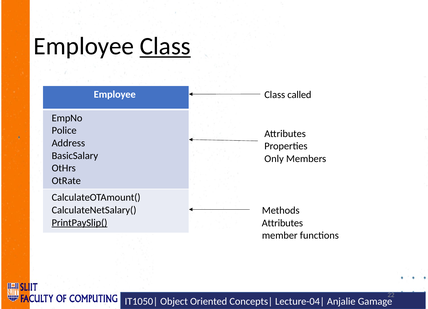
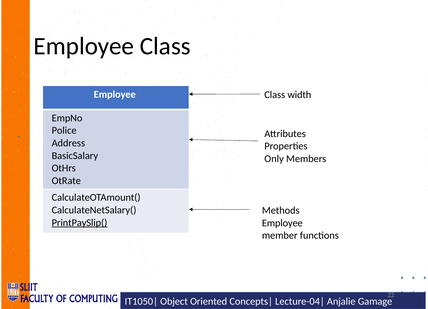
Class underline: present -> none (165, 46)
called: called -> width (299, 95)
Attributes: Attributes -> Employee (282, 223)
